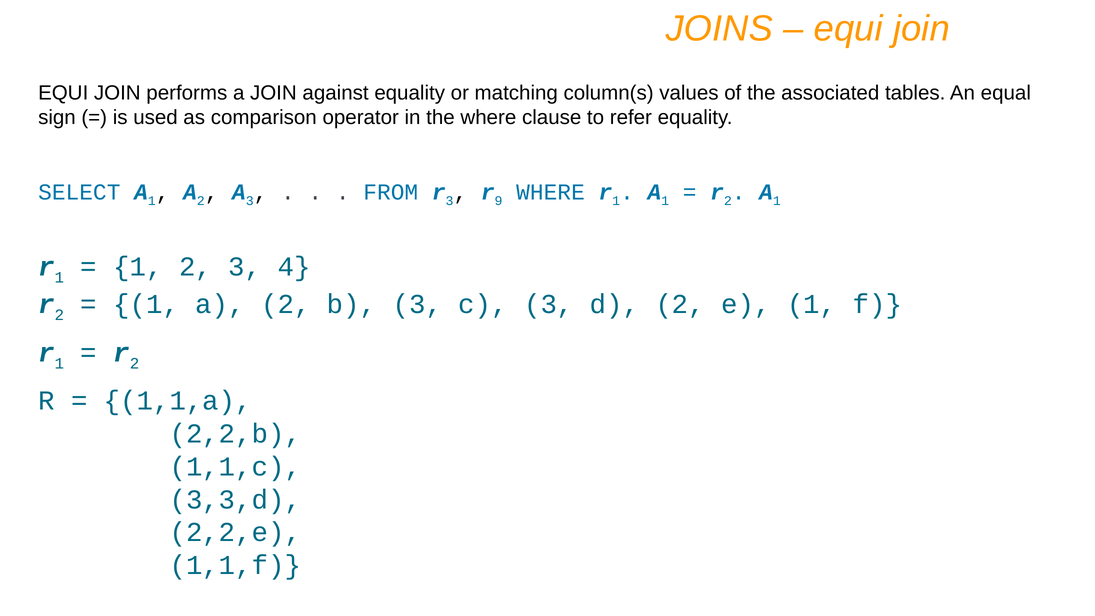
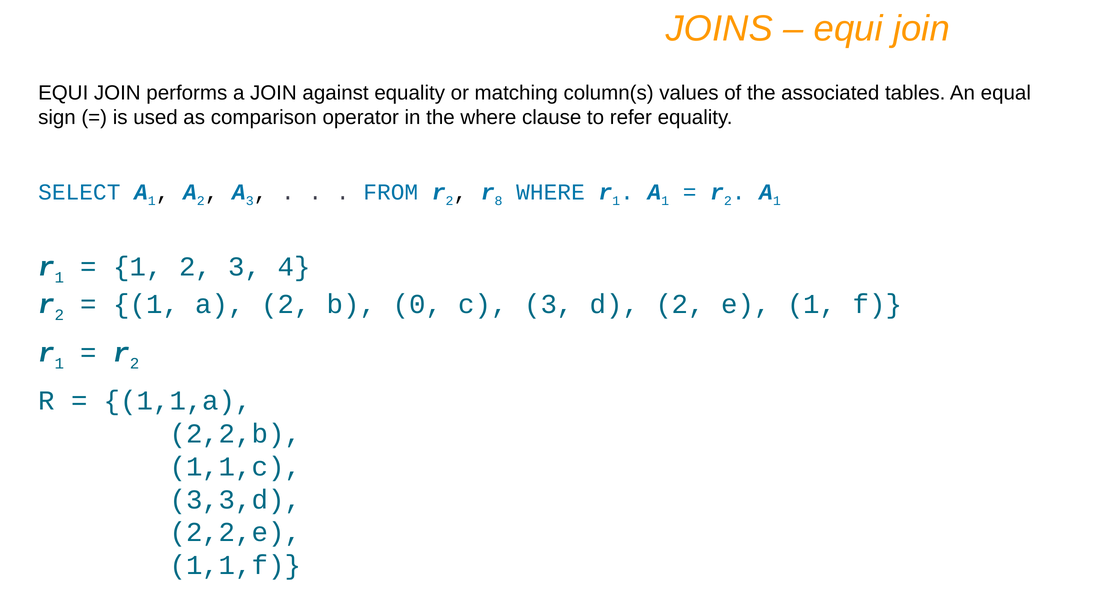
FROM r 3: 3 -> 2 (450, 201)
9: 9 -> 8 (499, 201)
b 3: 3 -> 0 (417, 304)
